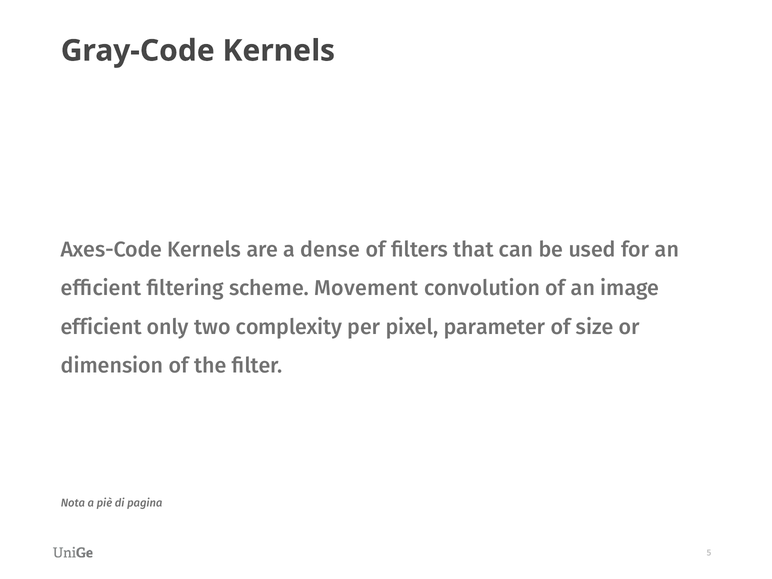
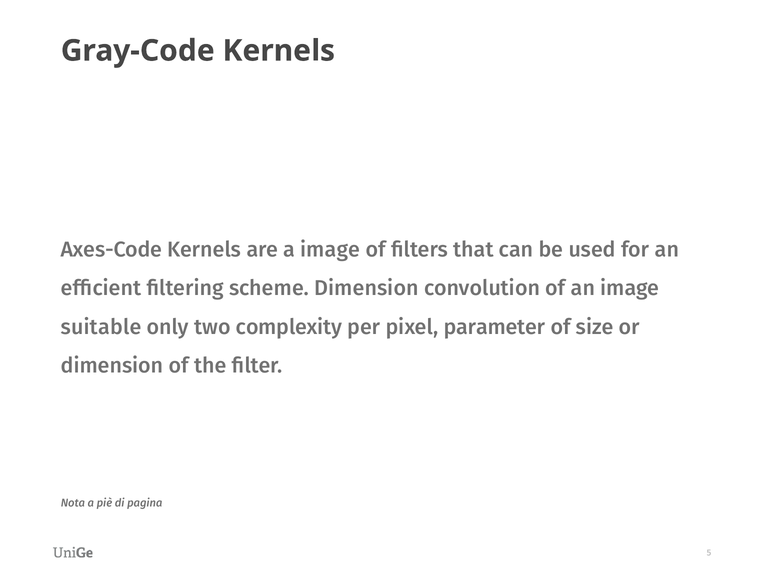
a dense: dense -> image (330, 250)
scheme Movement: Movement -> Dimension (366, 288)
efficient: efficient -> suitable (101, 327)
